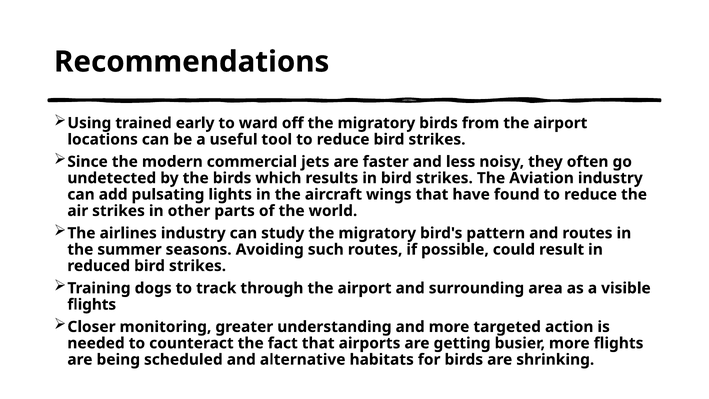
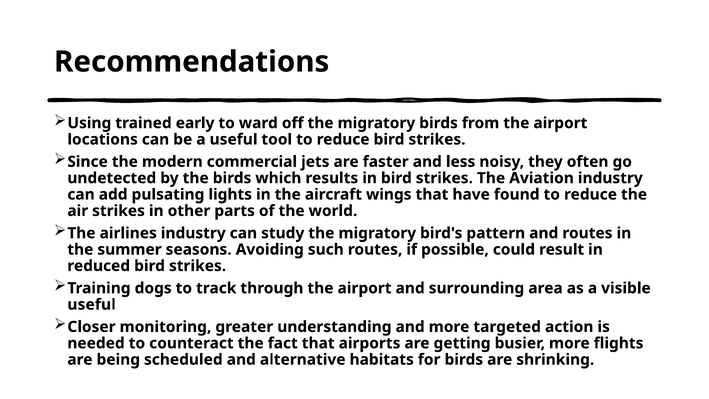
flights: flights -> useful (92, 304)
